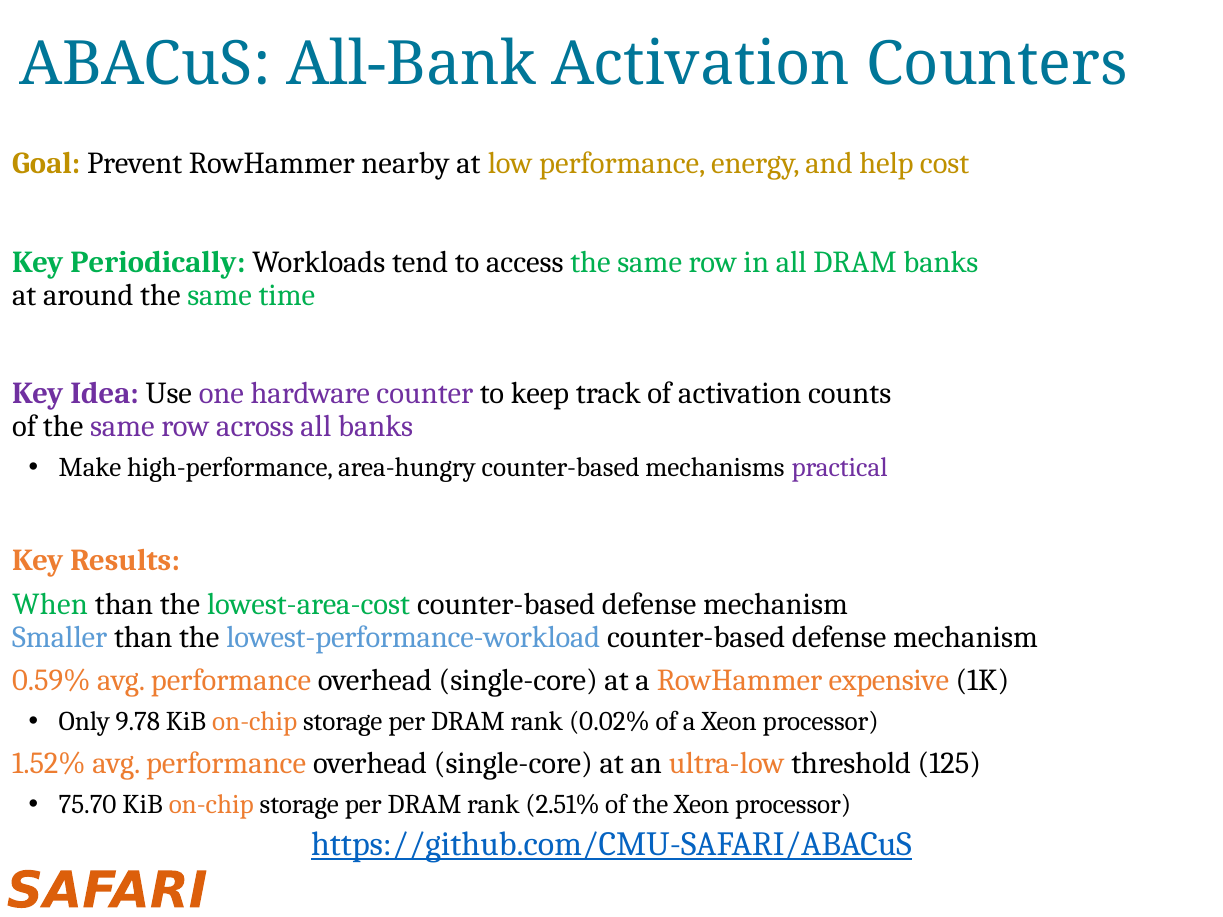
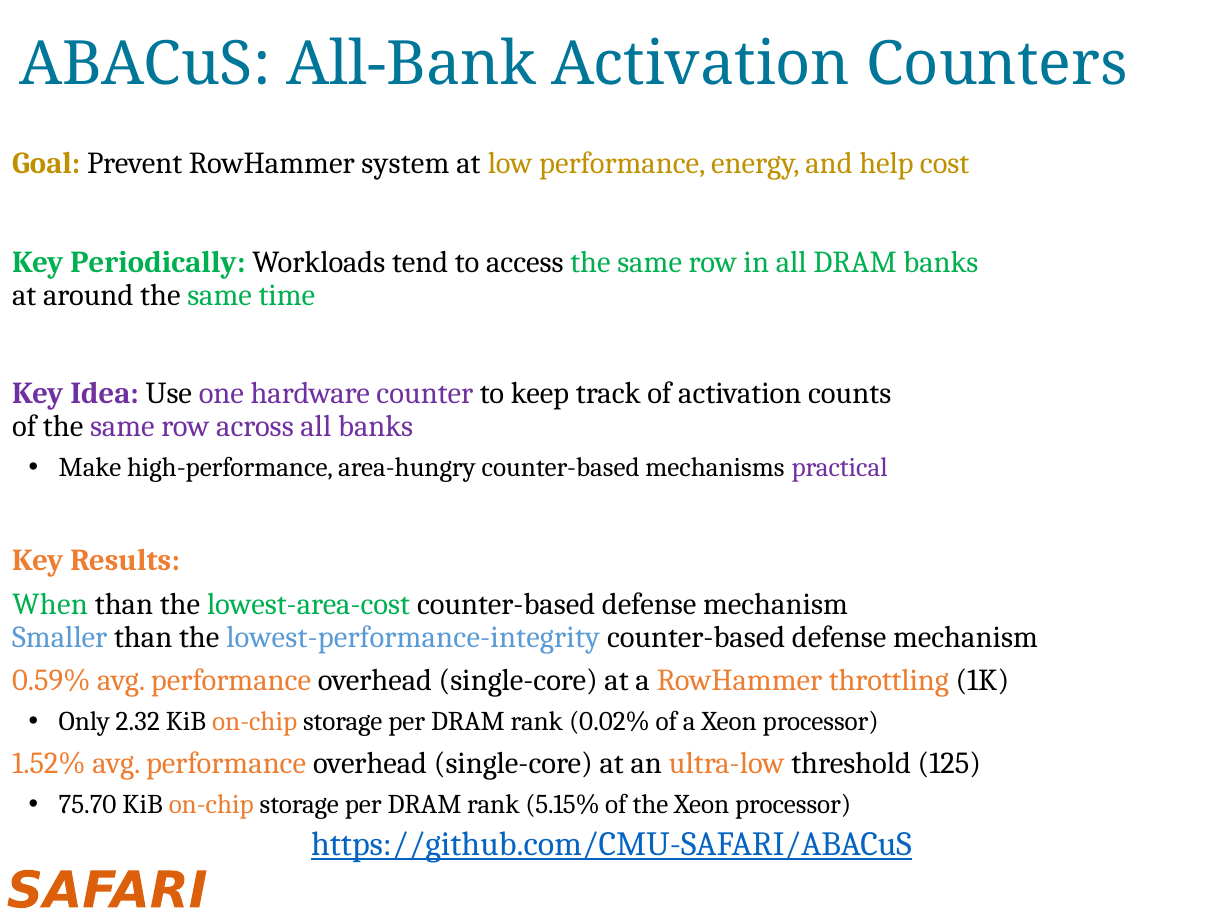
nearby: nearby -> system (405, 164)
lowest-performance-workload: lowest-performance-workload -> lowest-performance-integrity (413, 637)
expensive: expensive -> throttling (889, 680)
9.78: 9.78 -> 2.32 (138, 722)
2.51%: 2.51% -> 5.15% (563, 805)
